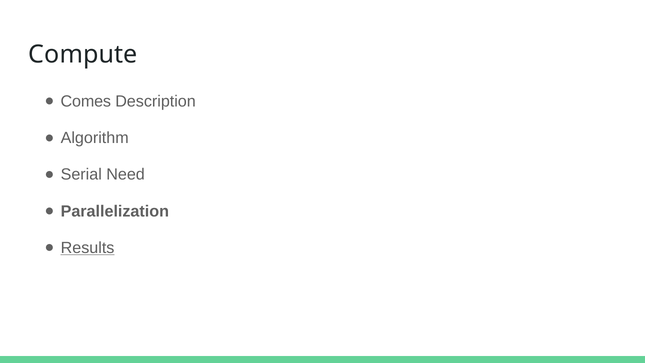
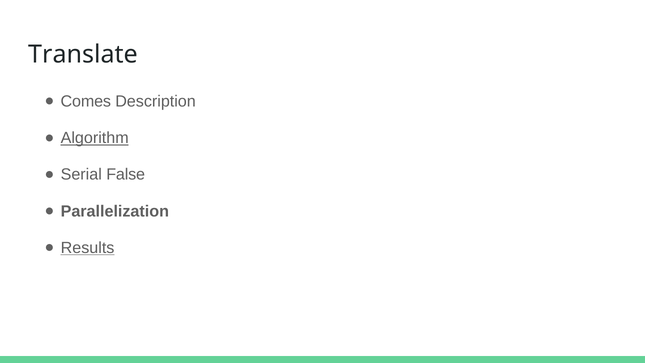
Compute: Compute -> Translate (83, 55)
Algorithm underline: none -> present (95, 138)
Need: Need -> False (126, 175)
